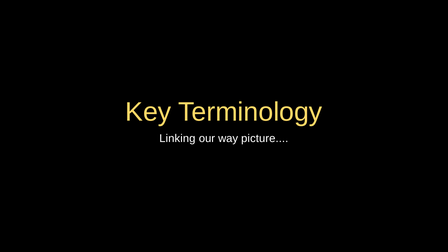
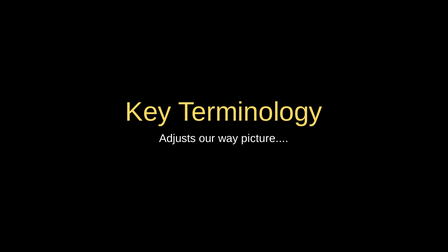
Linking: Linking -> Adjusts (177, 138)
